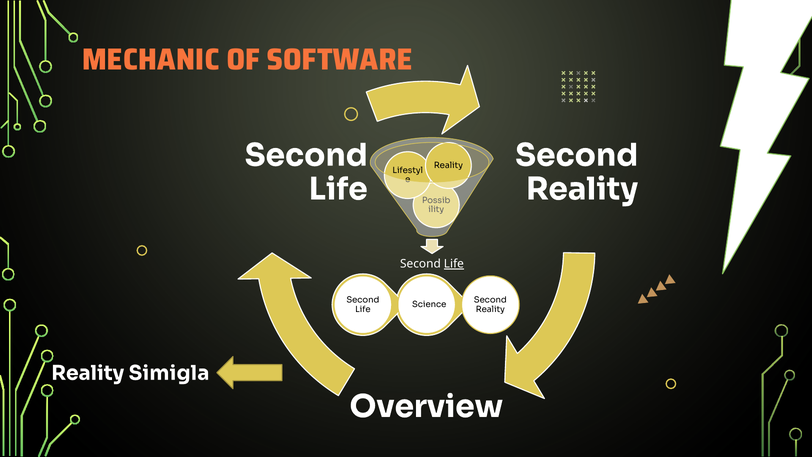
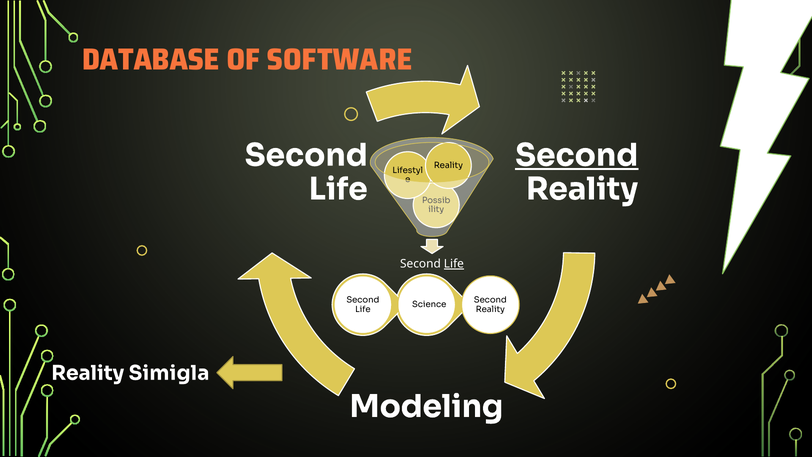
MECHANIC: MECHANIC -> DATABASE (151, 60)
Second underline: none -> present (577, 155)
Overview: Overview -> Modeling (426, 406)
